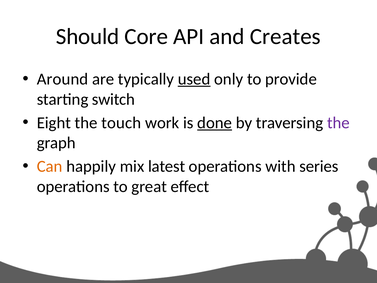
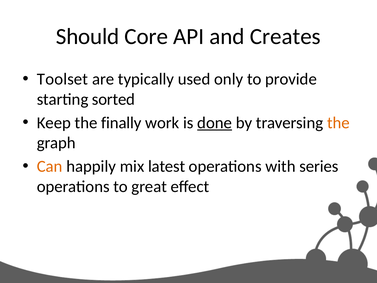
Around: Around -> Toolset (63, 79)
used underline: present -> none (194, 79)
switch: switch -> sorted (113, 99)
Eight: Eight -> Keep (54, 123)
touch: touch -> finally (121, 123)
the colour: purple -> orange (338, 123)
